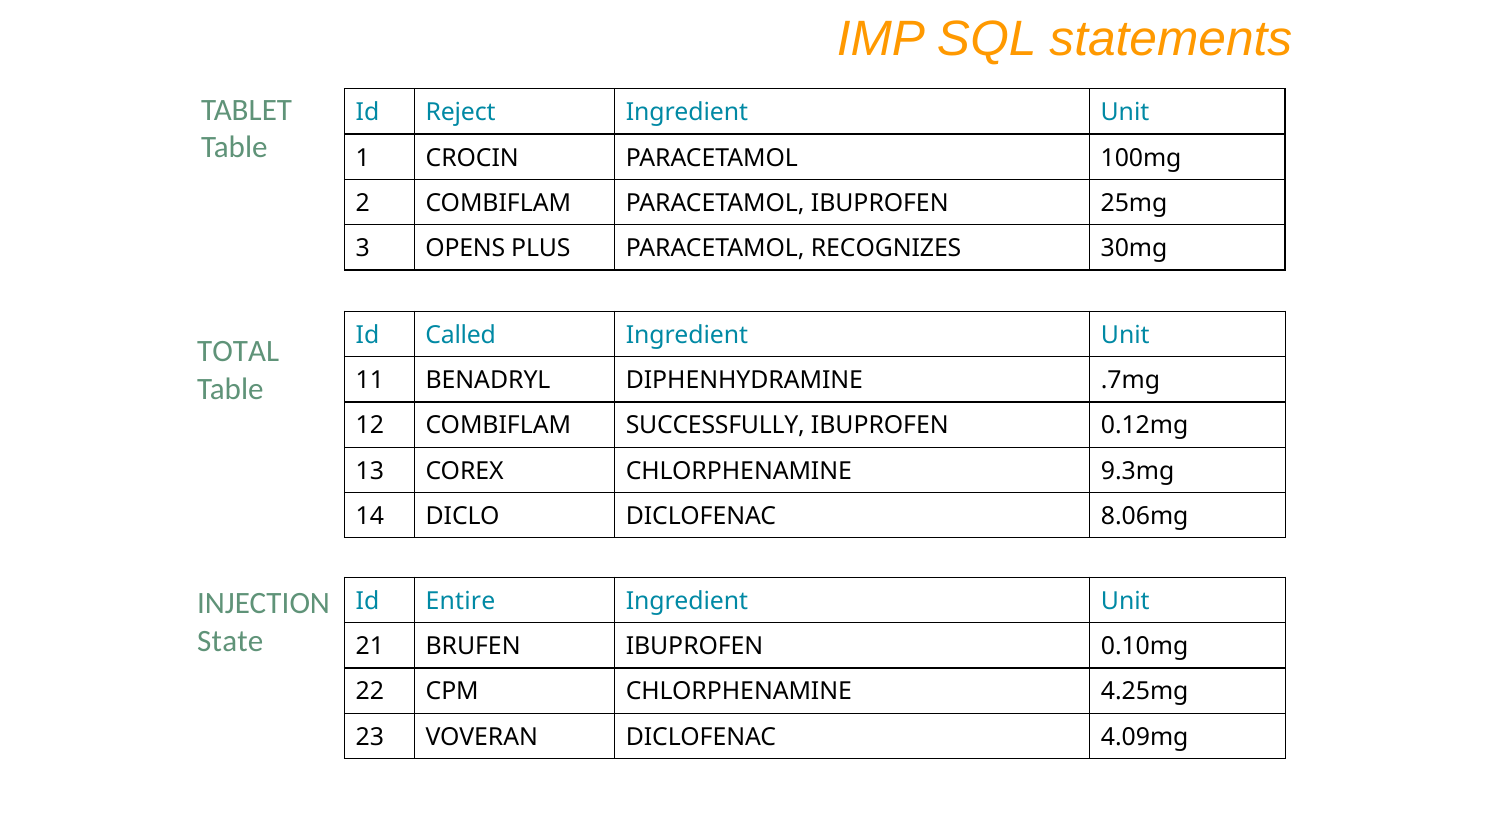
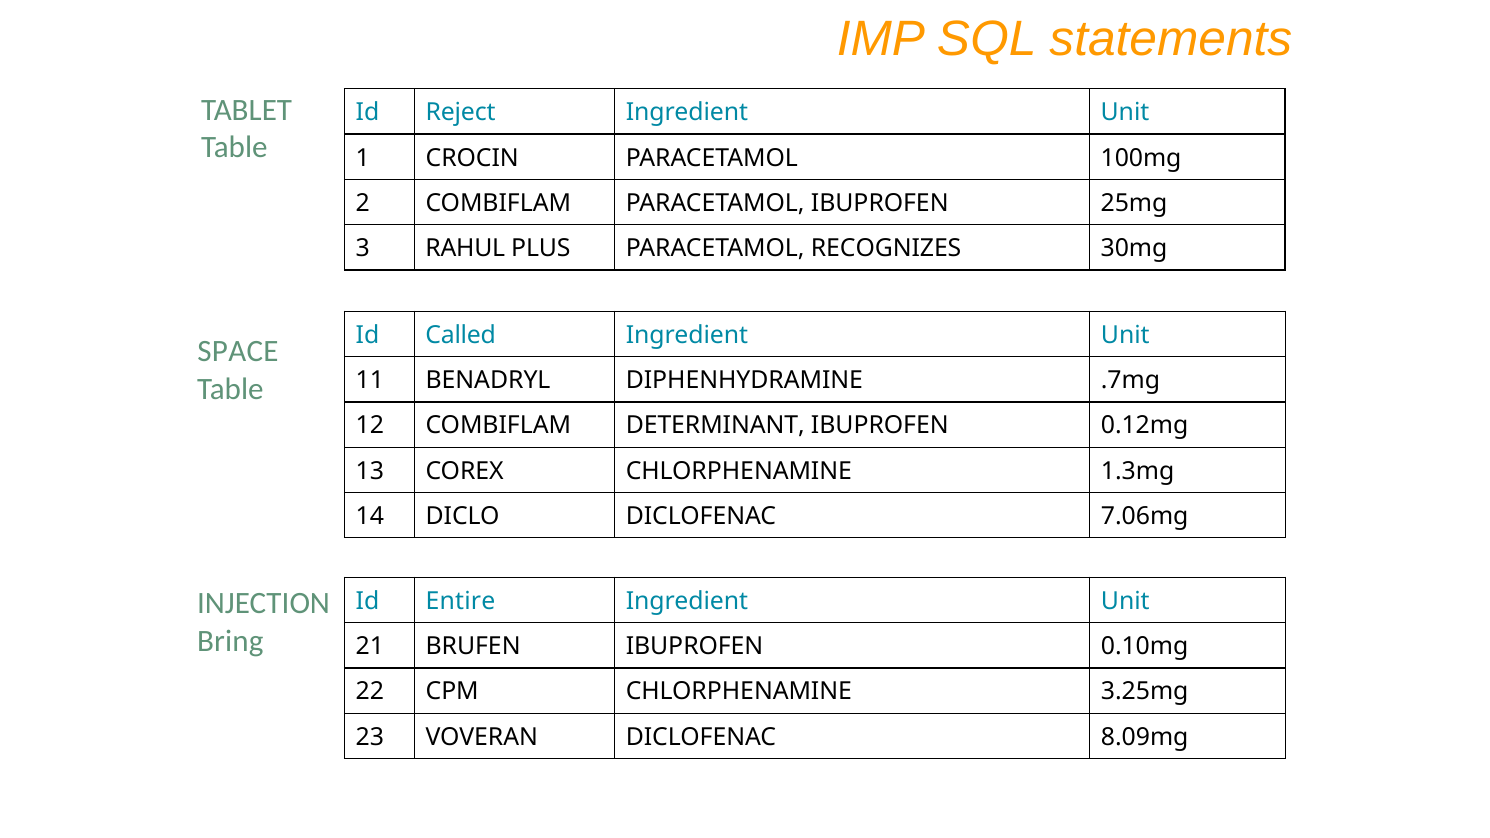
OPENS: OPENS -> RAHUL (465, 249)
TOTAL: TOTAL -> SPACE (238, 352)
SUCCESSFULLY: SUCCESSFULLY -> DETERMINANT (715, 426)
9.3mg: 9.3mg -> 1.3mg (1138, 471)
8.06mg: 8.06mg -> 7.06mg (1145, 516)
State: State -> Bring (230, 641)
4.25mg: 4.25mg -> 3.25mg (1145, 692)
4.09mg: 4.09mg -> 8.09mg (1145, 737)
